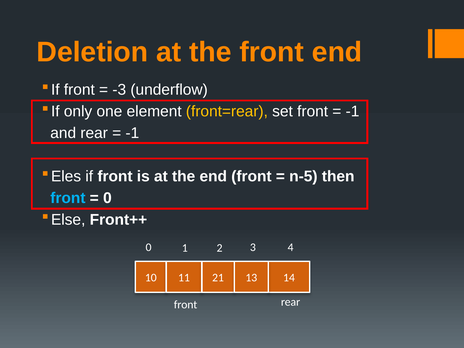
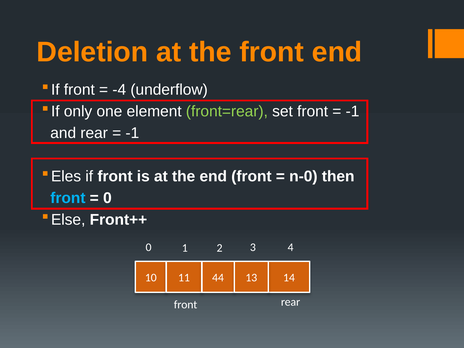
-3: -3 -> -4 (119, 90)
front=rear colour: yellow -> light green (227, 111)
n-5: n-5 -> n-0 (303, 176)
21: 21 -> 44 (218, 278)
